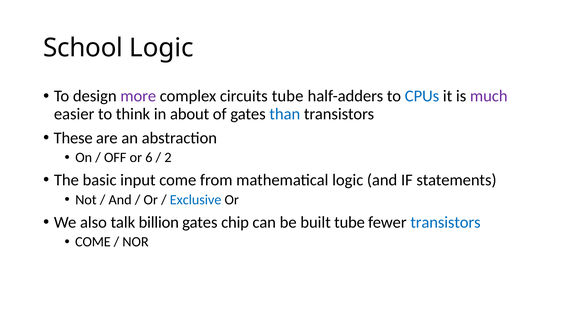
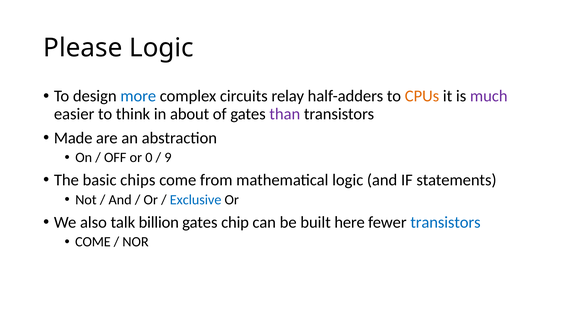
School: School -> Please (83, 48)
more colour: purple -> blue (138, 96)
circuits tube: tube -> relay (288, 96)
CPUs colour: blue -> orange (422, 96)
than colour: blue -> purple (285, 114)
These: These -> Made (73, 138)
6: 6 -> 0 (149, 157)
2: 2 -> 9 (168, 157)
input: input -> chips (138, 180)
built tube: tube -> here (350, 222)
